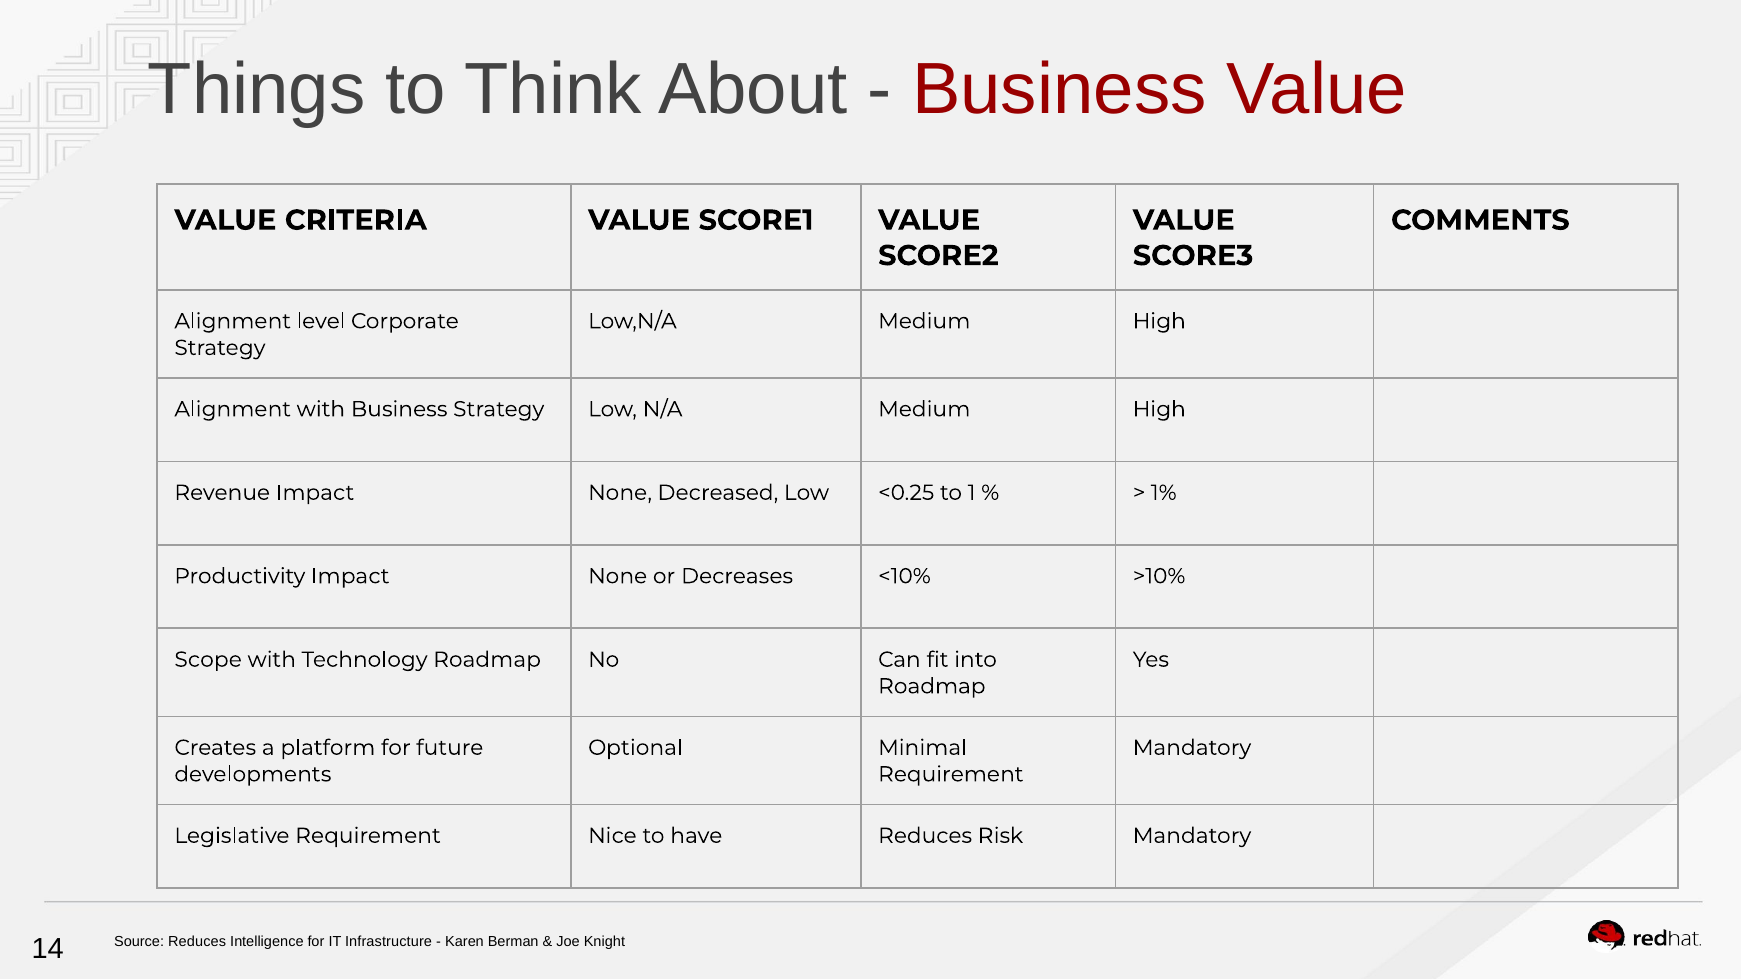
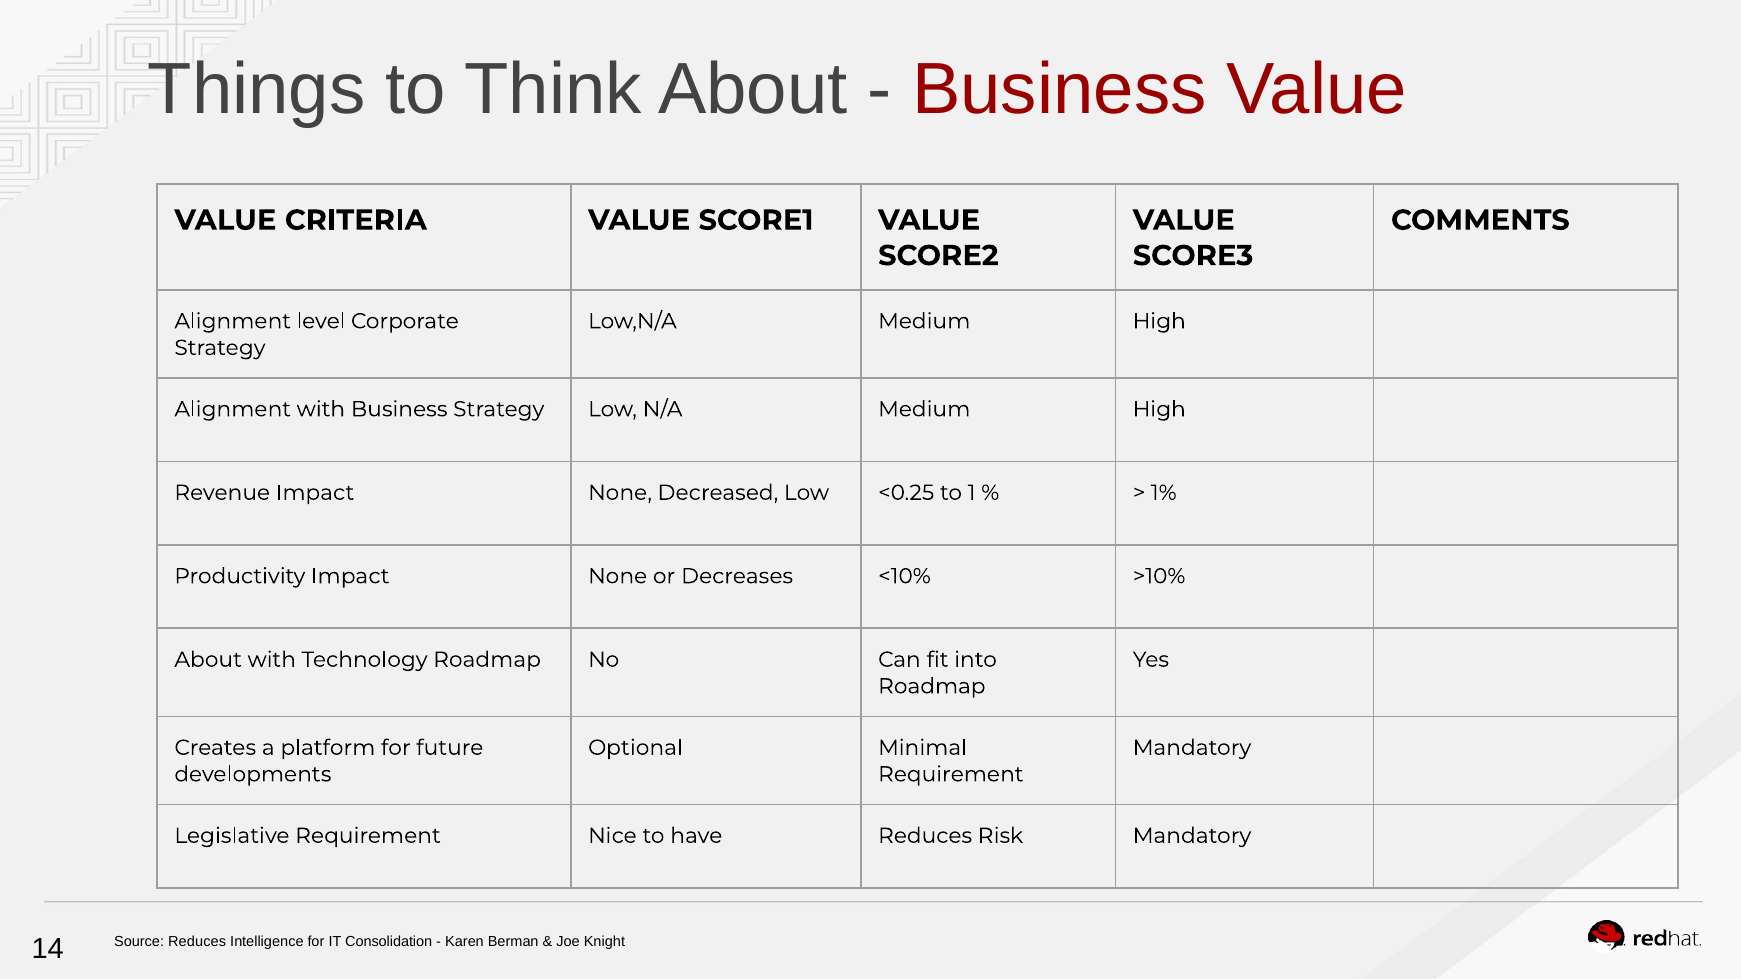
Scope: Scope -> About (208, 660)
Infrastructure: Infrastructure -> Consolidation (389, 942)
